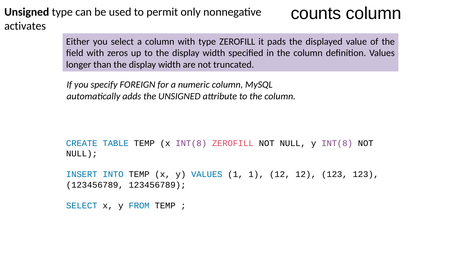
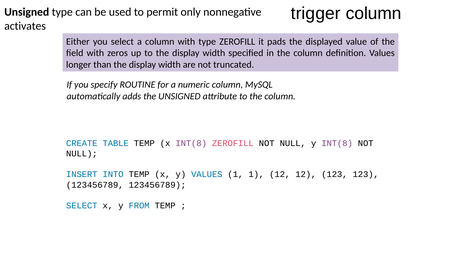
counts: counts -> trigger (316, 13)
FOREIGN: FOREIGN -> ROUTINE (138, 85)
